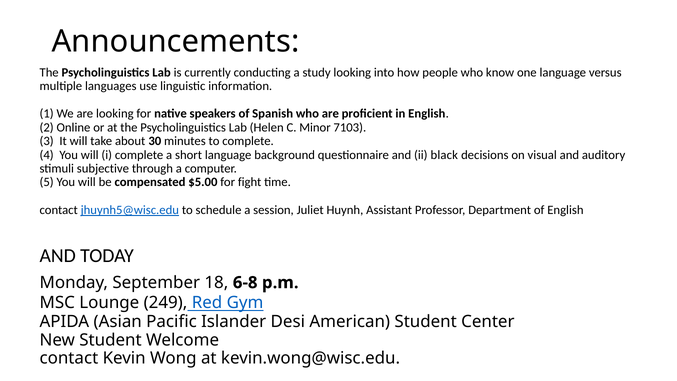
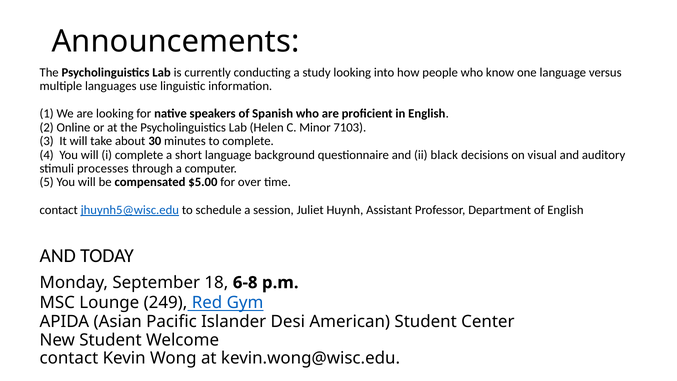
subjective: subjective -> processes (103, 168)
fight: fight -> over (250, 182)
